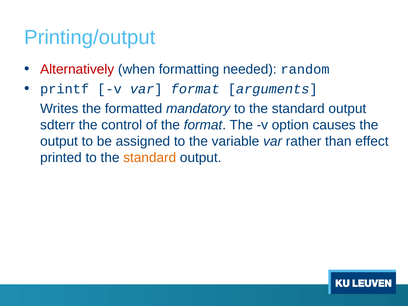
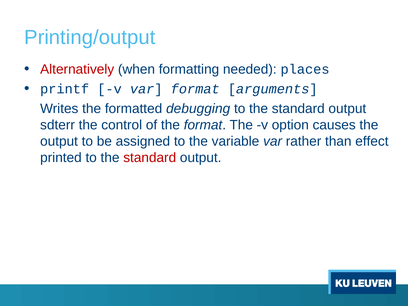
random: random -> places (305, 69)
mandatory: mandatory -> debugging (198, 109)
standard colour: orange -> red (150, 158)
